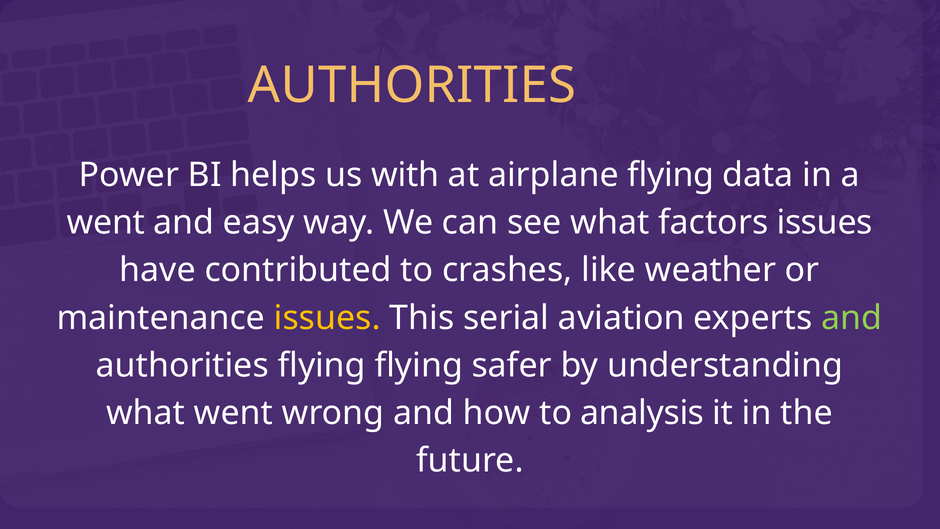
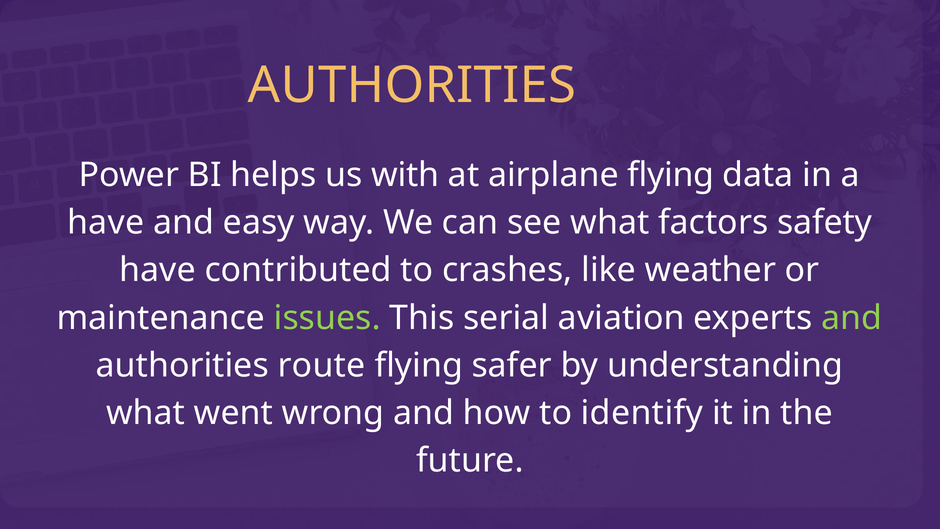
went: went -> have (106, 223)
factors issues: issues -> safety (825, 223)
issues colour: yellow -> light green (327, 318)
authorities flying: flying -> route (322, 365)
analysis: analysis -> identify (642, 413)
